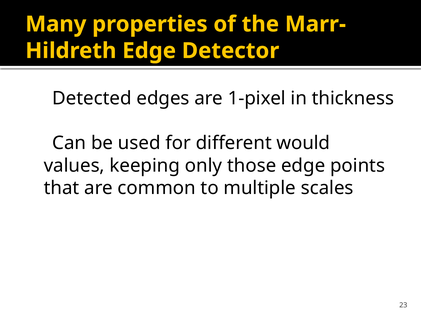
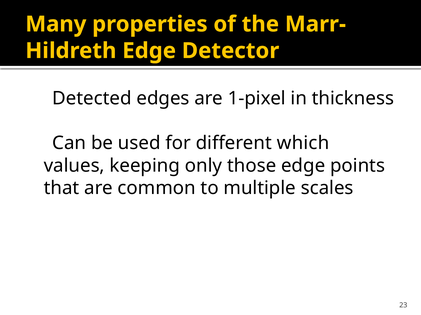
would: would -> which (303, 143)
